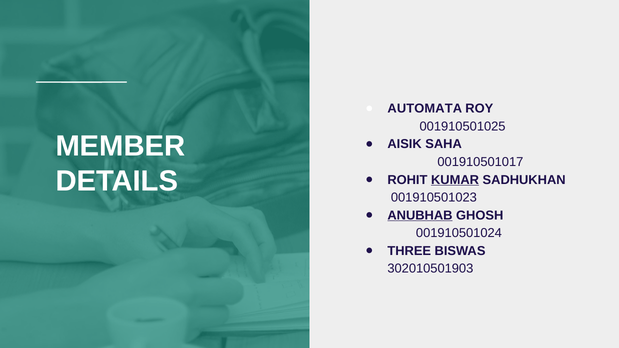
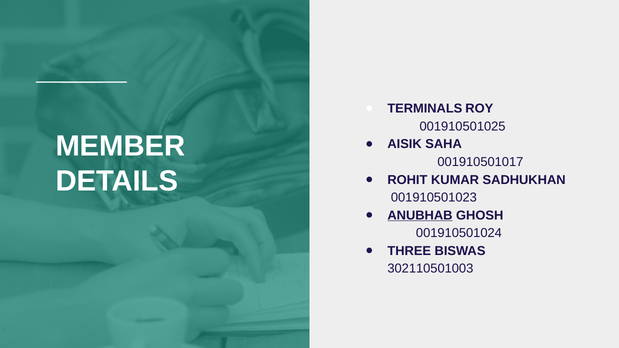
AUTOMATA: AUTOMATA -> TERMINALS (425, 109)
KUMAR underline: present -> none (455, 180)
302010501903: 302010501903 -> 302110501003 (430, 269)
